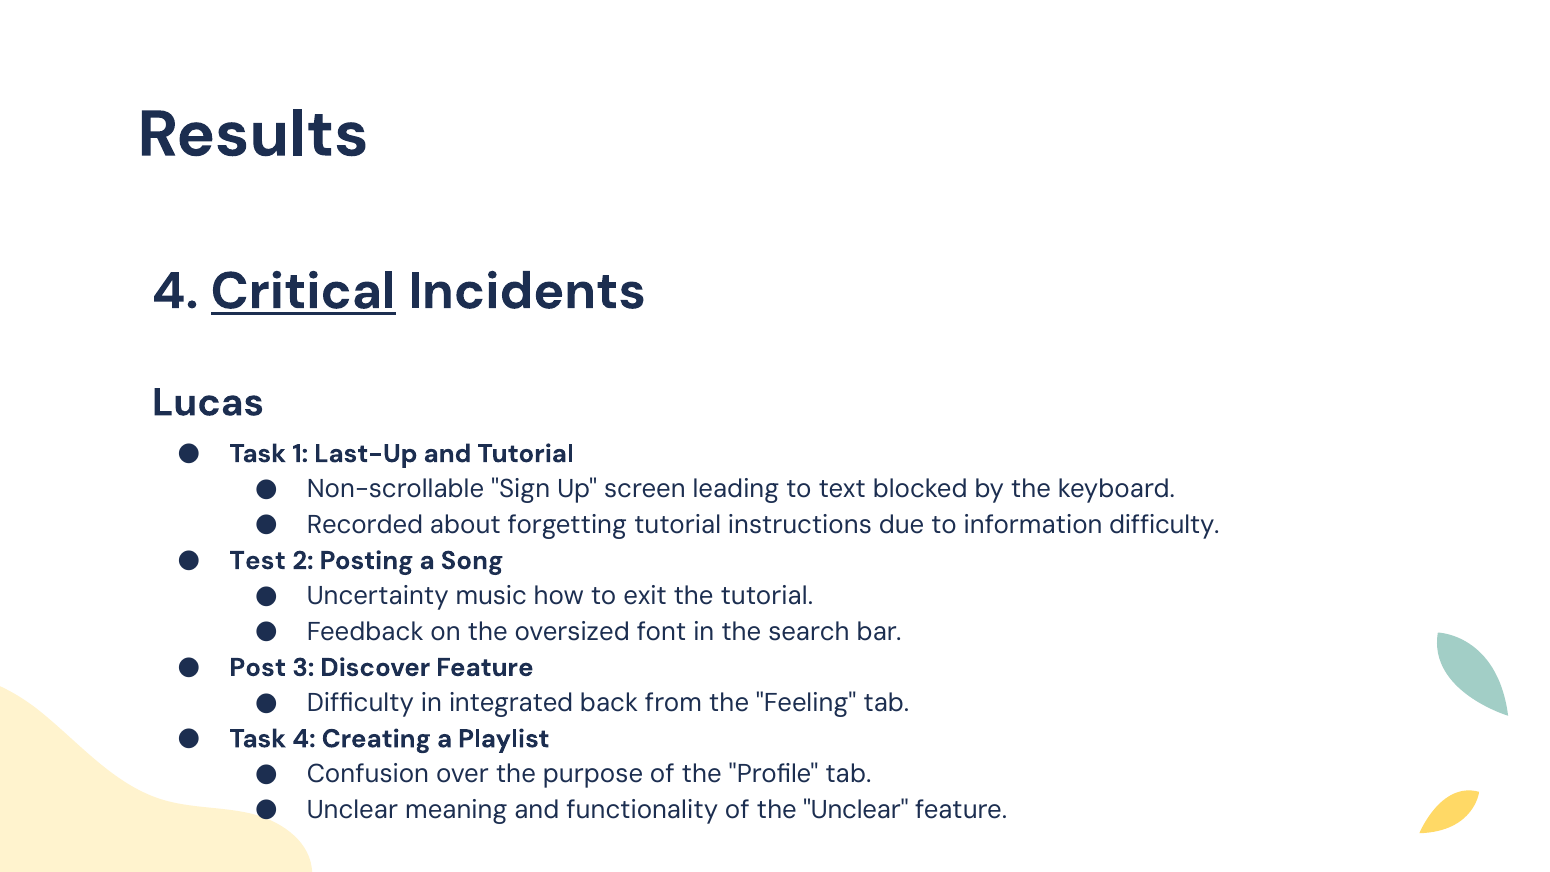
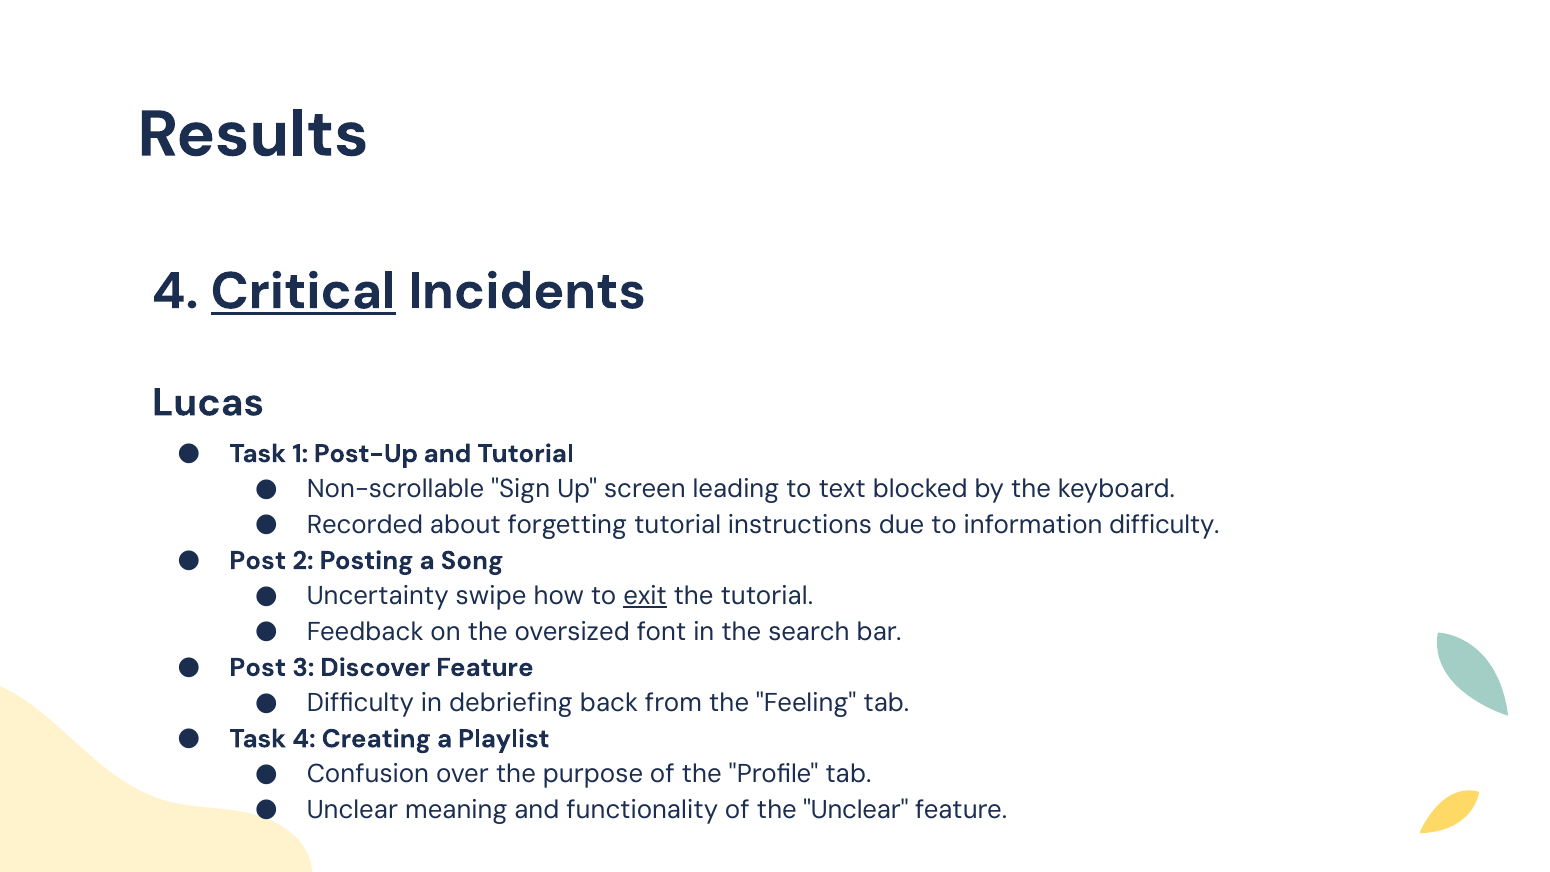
Last-Up: Last-Up -> Post-Up (366, 454)
Test: Test -> Post (258, 560)
music: music -> swipe (491, 596)
exit underline: none -> present (645, 596)
integrated: integrated -> debriefing (511, 703)
